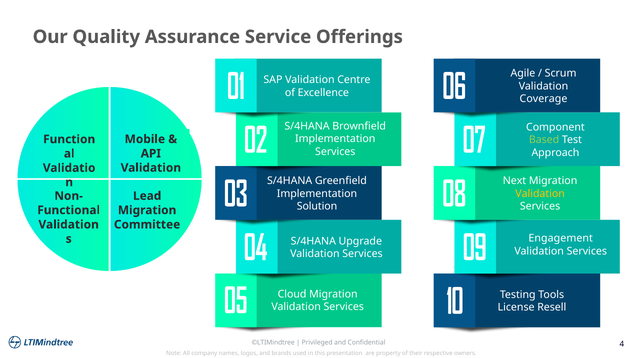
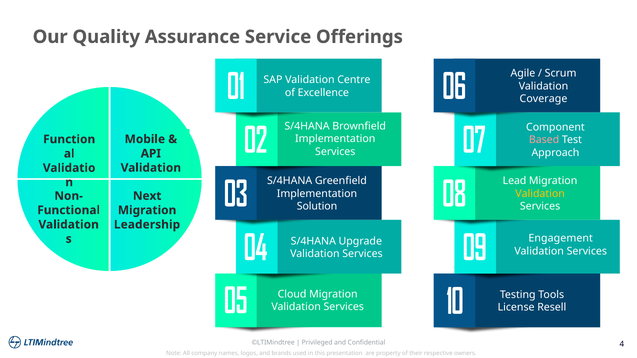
Based colour: light green -> pink (544, 140)
Next: Next -> Lead (515, 181)
Lead: Lead -> Next (147, 196)
Committee: Committee -> Leadership (147, 225)
